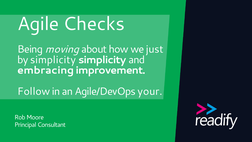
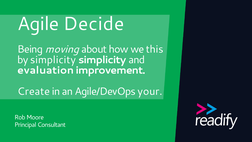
Checks: Checks -> Decide (94, 24)
just: just -> this (155, 49)
embracing: embracing -> evaluation (46, 70)
Follow: Follow -> Create (34, 91)
